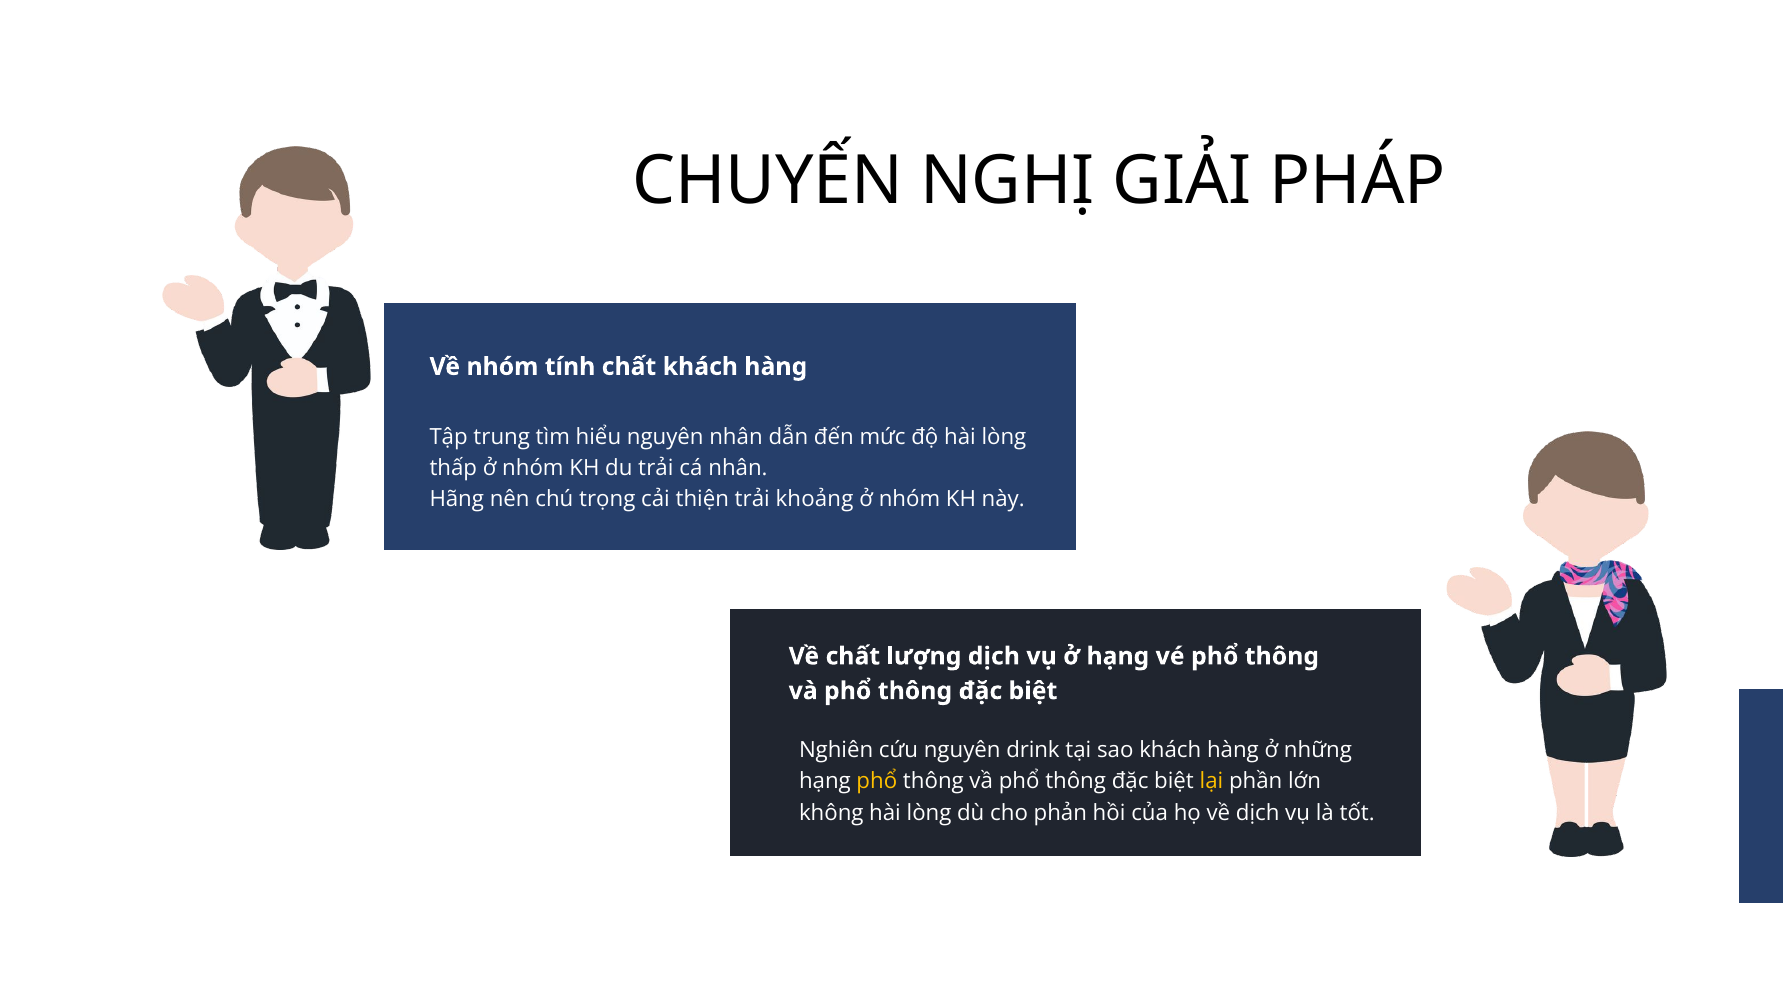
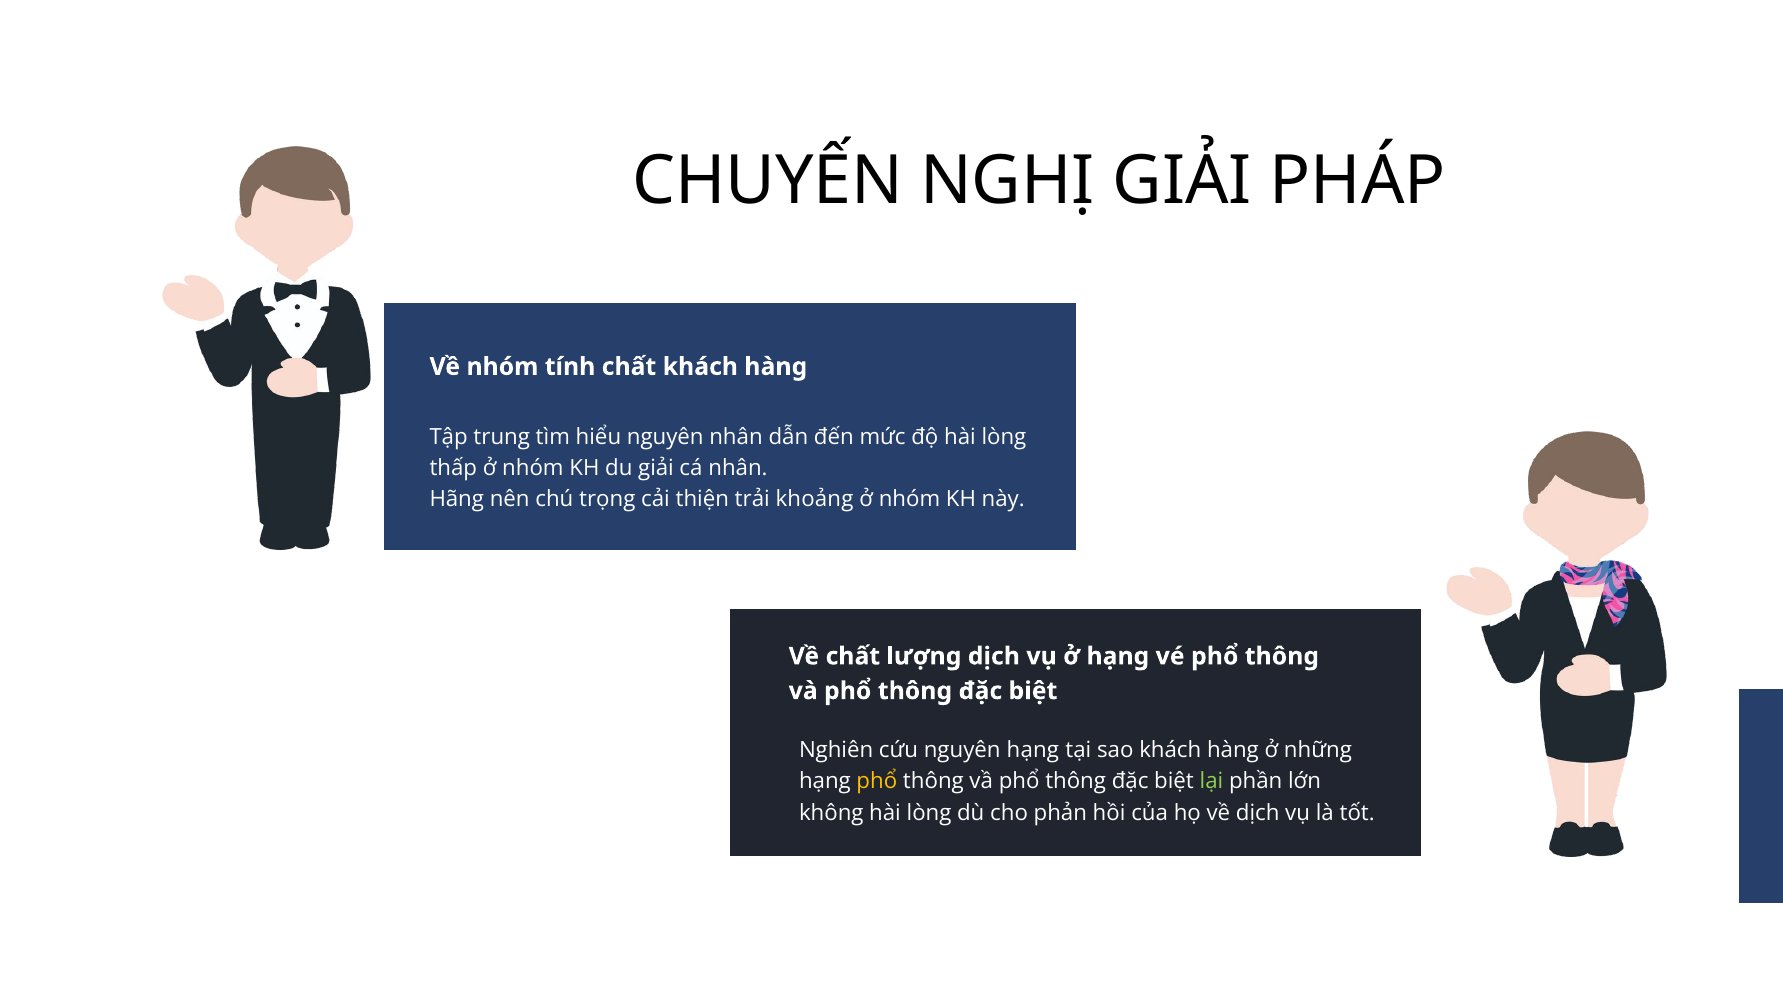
du trải: trải -> giải (656, 468)
nguyên drink: drink -> hạng (1033, 750)
lại colour: yellow -> light green (1211, 781)
